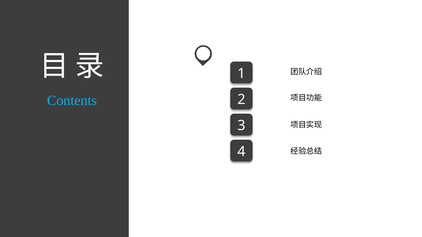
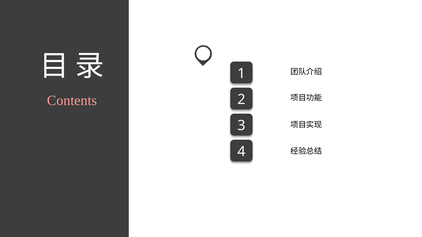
Contents colour: light blue -> pink (72, 101)
